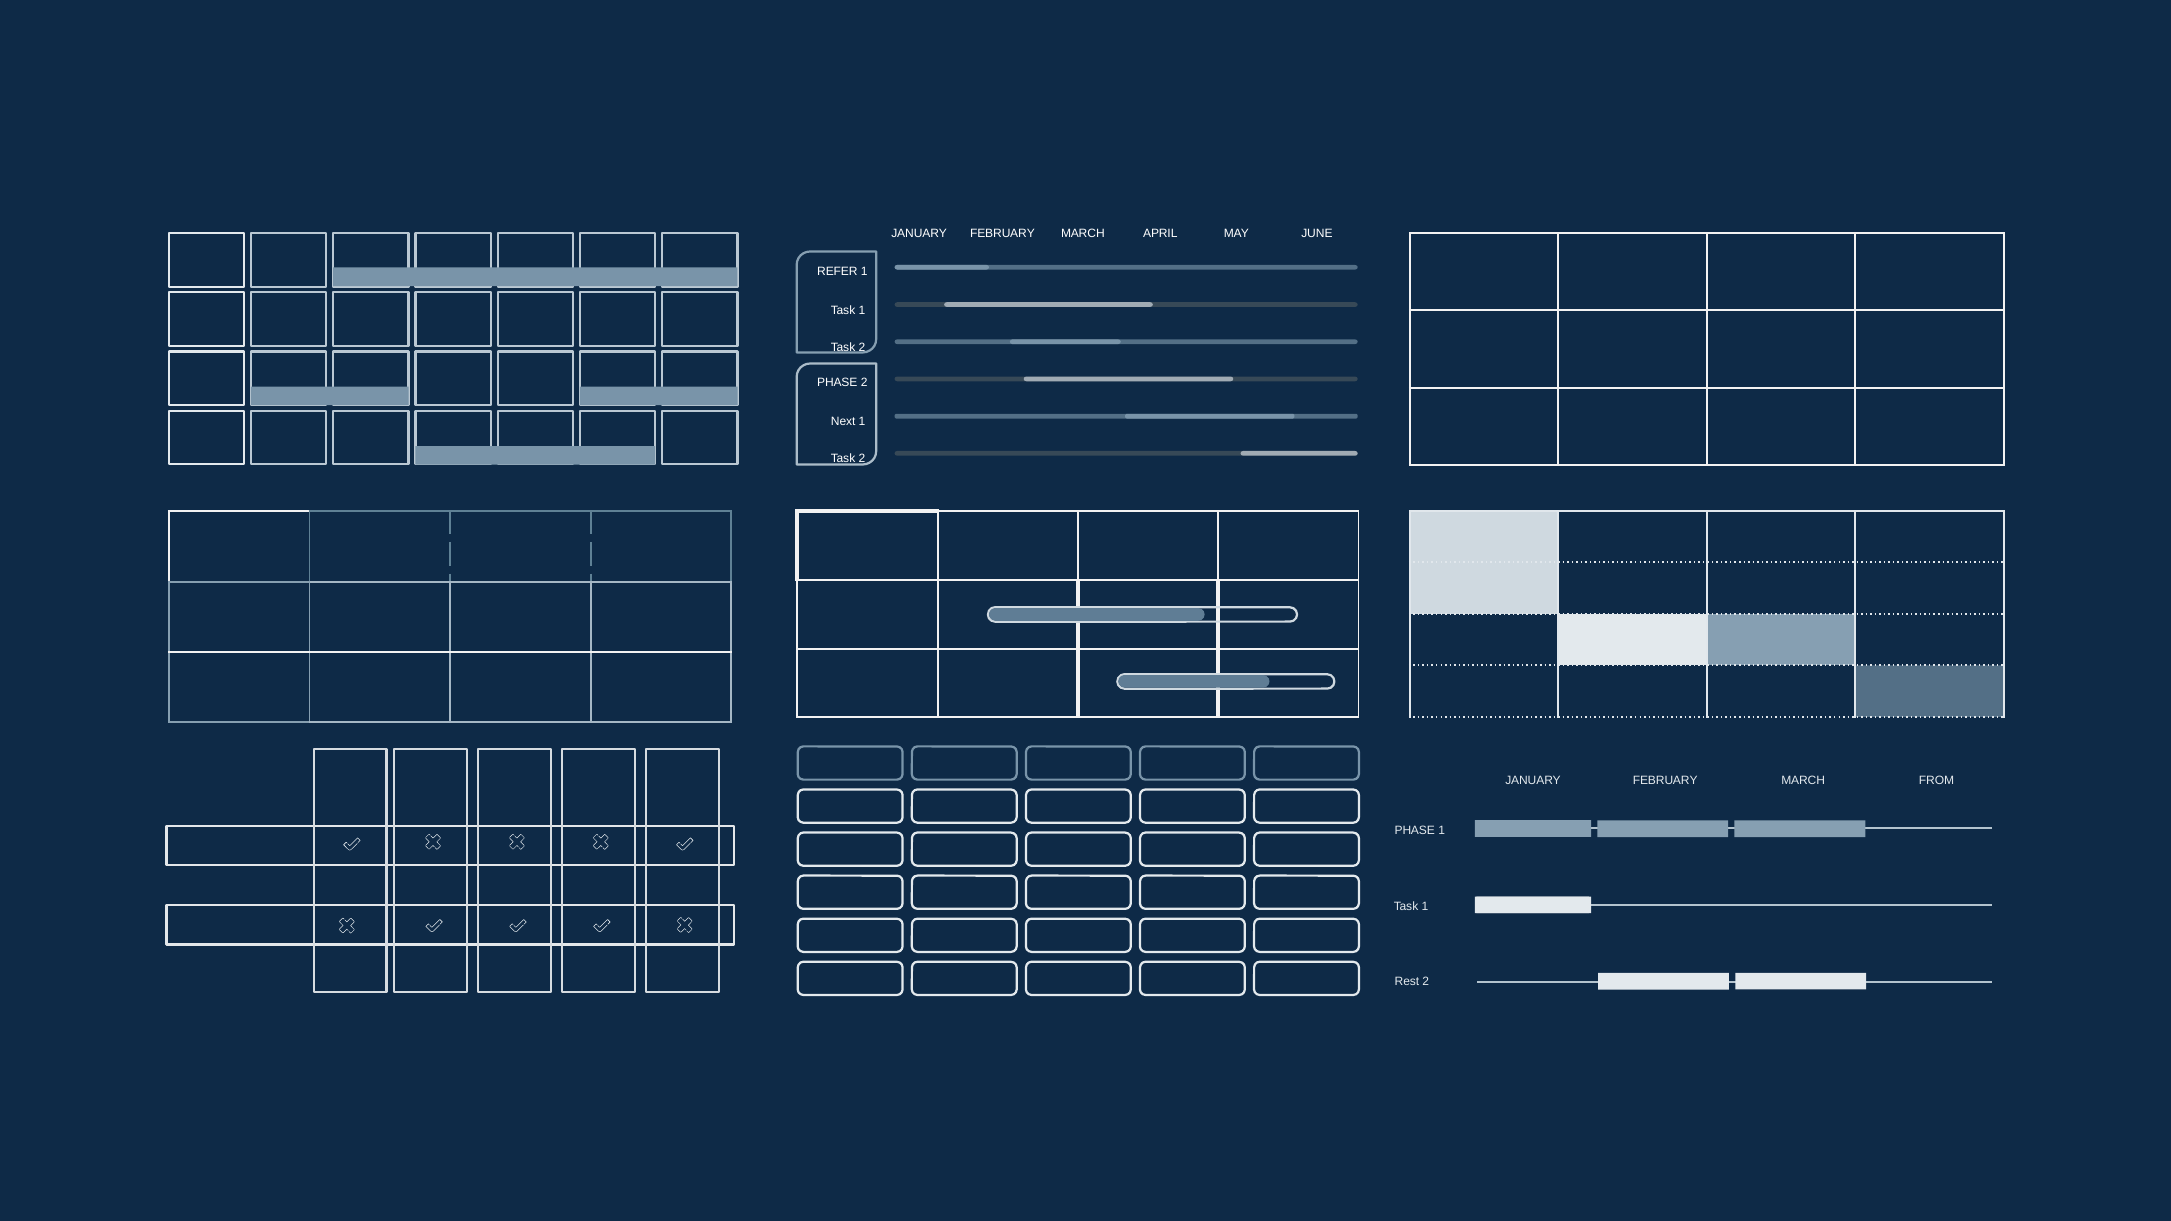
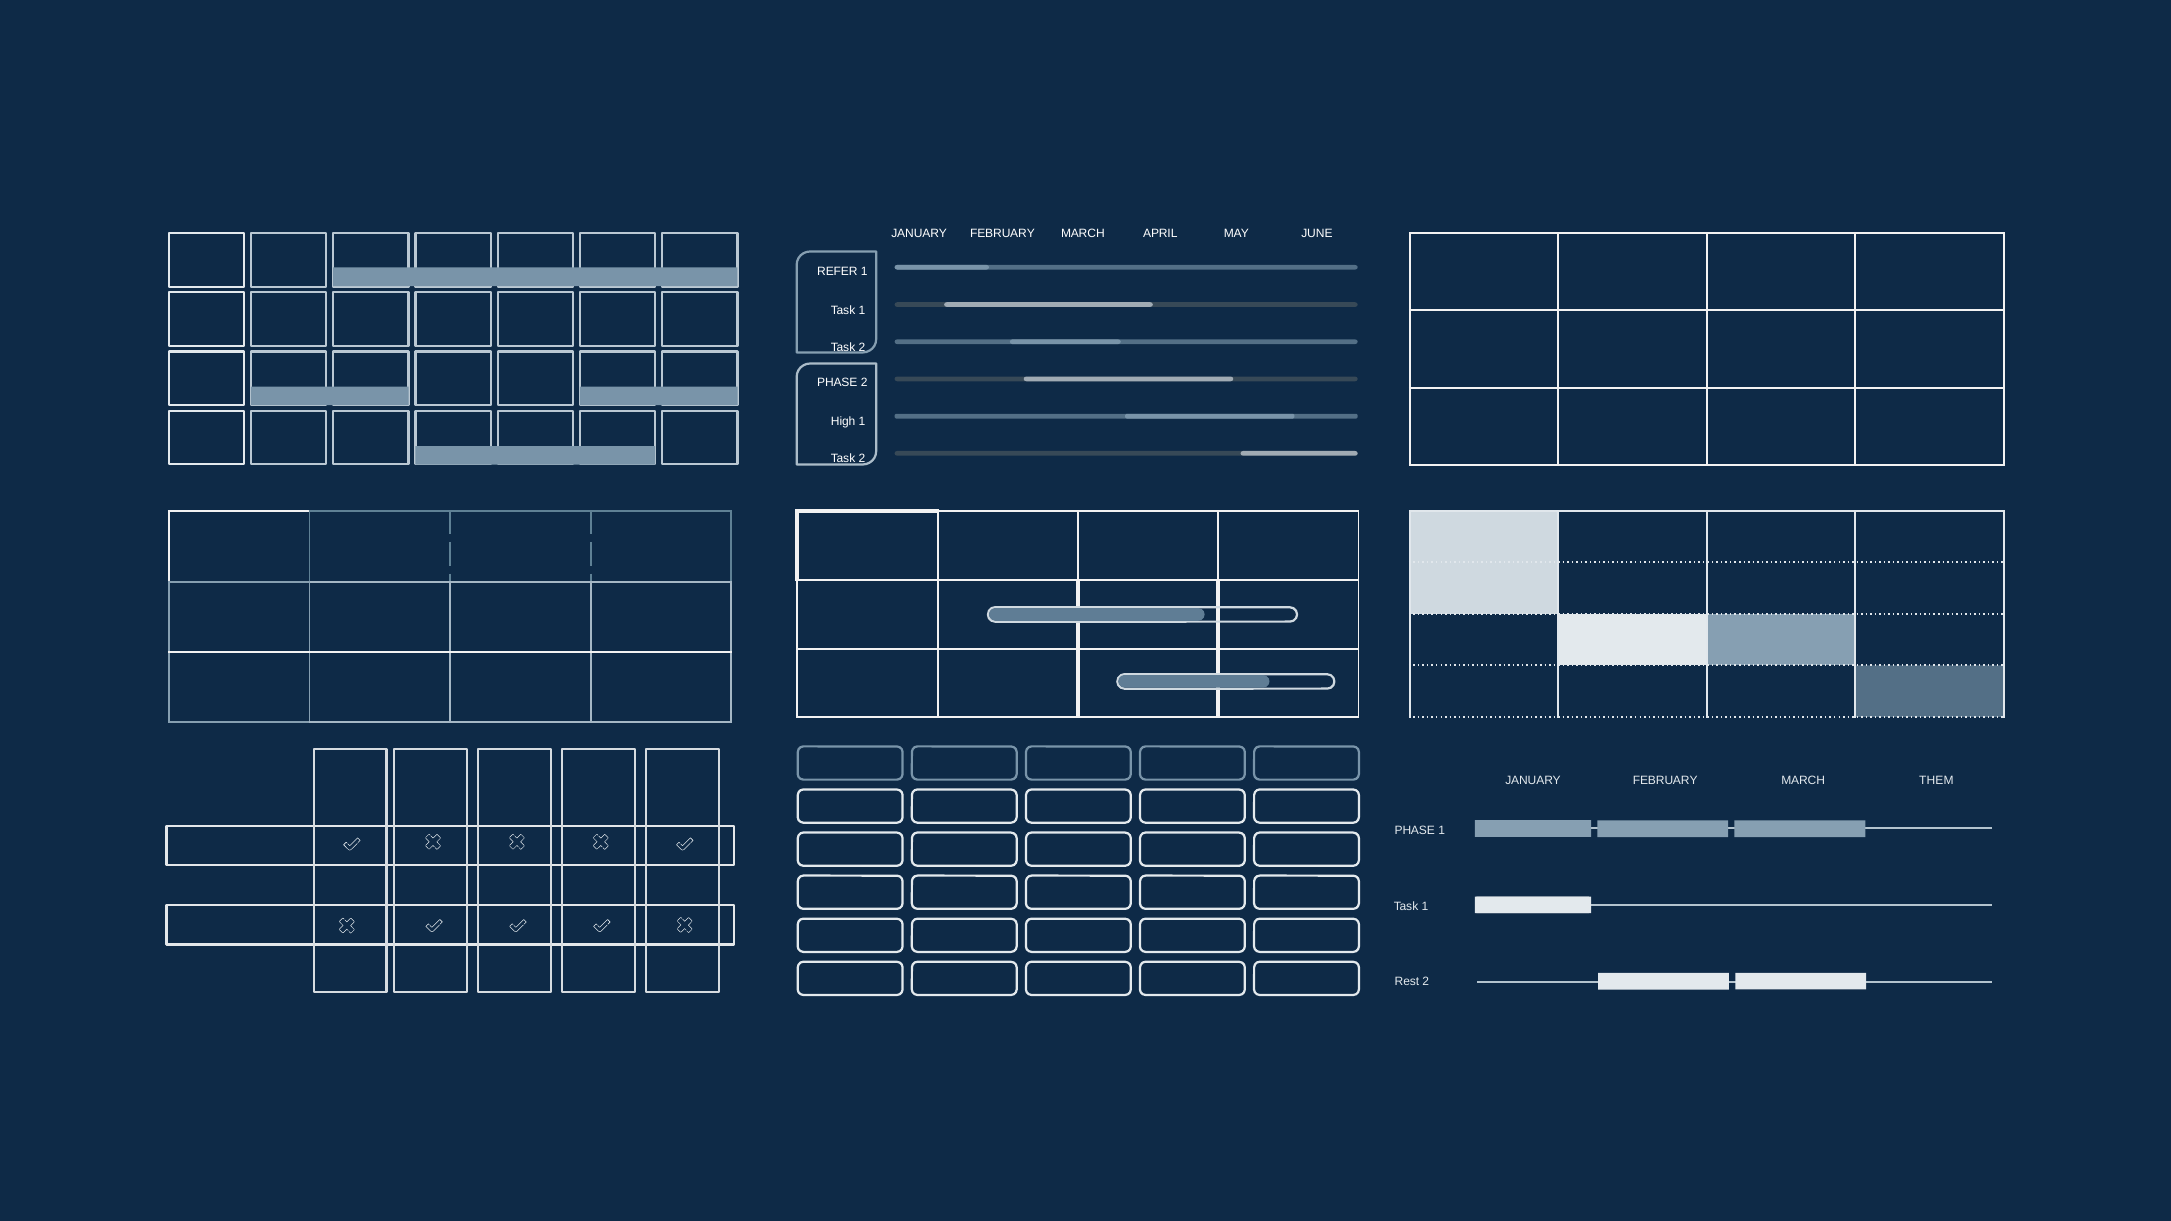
Next: Next -> High (843, 422)
FROM: FROM -> THEM (1936, 781)
